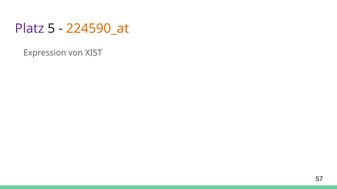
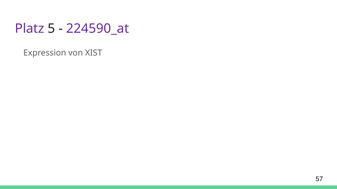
224590_at colour: orange -> purple (98, 29)
